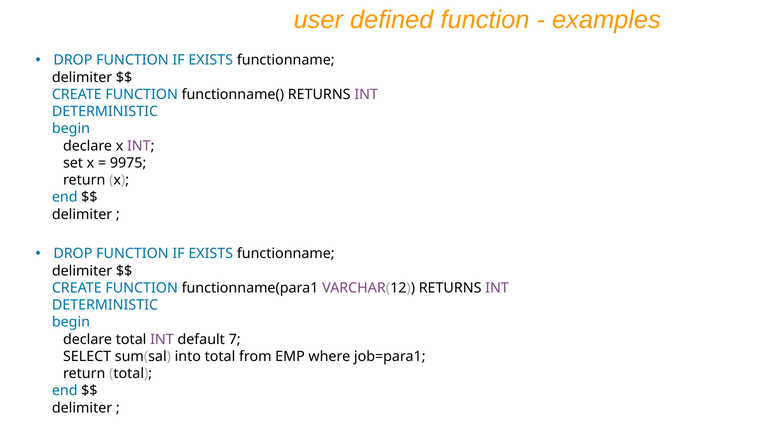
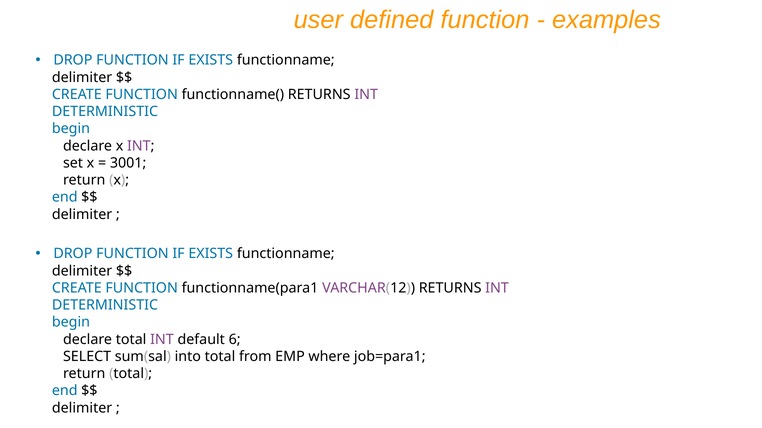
9975: 9975 -> 3001 (128, 163)
7: 7 -> 6 (235, 340)
